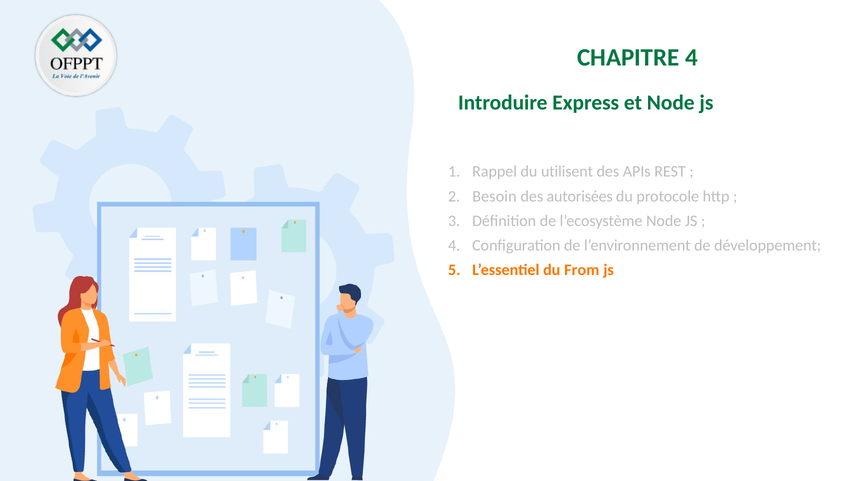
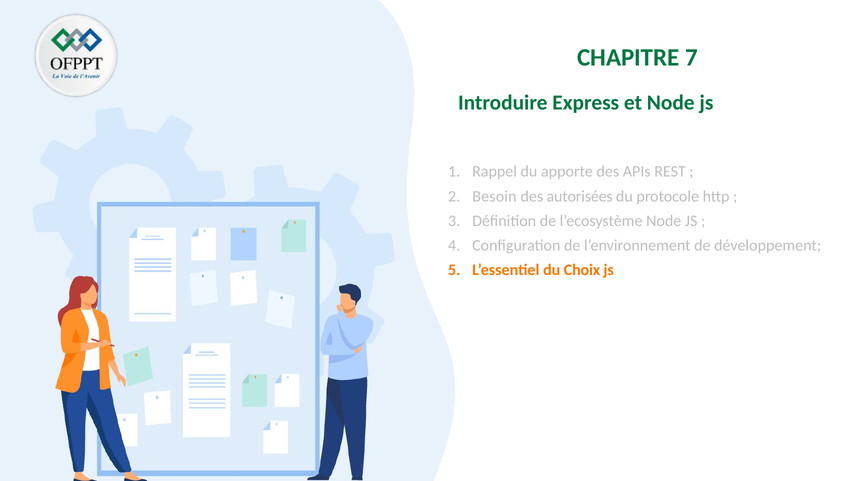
CHAPITRE 4: 4 -> 7 (691, 58)
utilisent: utilisent -> apporte (567, 172)
From: From -> Choix (582, 270)
